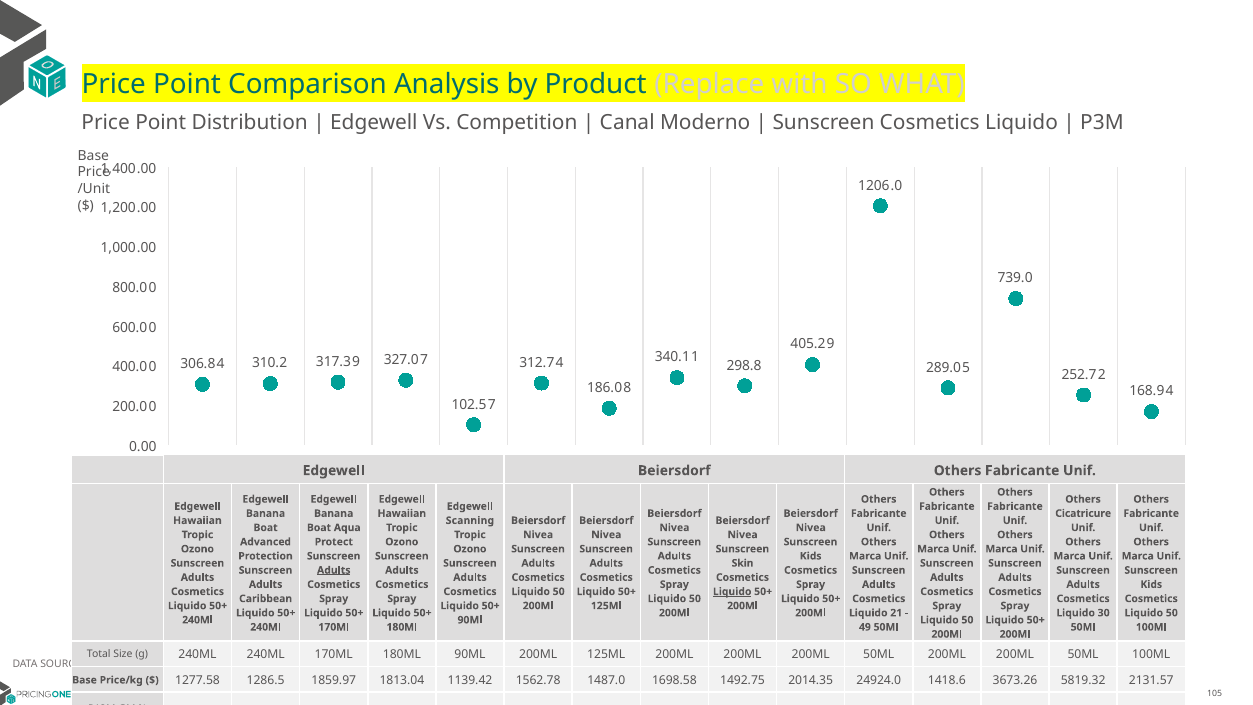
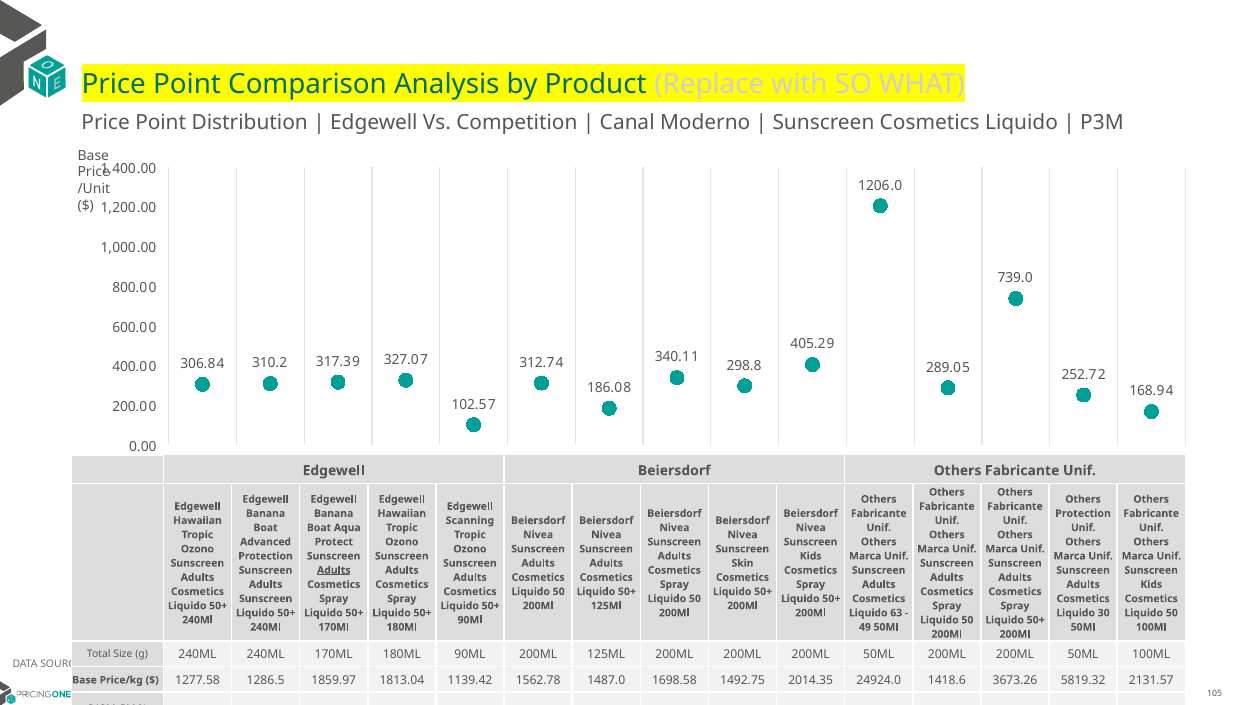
Cicatricure: Cicatricure -> Protection (1083, 513)
Liquido underline: present -> none (732, 591)
Caribbean: Caribbean -> Sunscreen (266, 599)
21: 21 -> 63 (896, 613)
